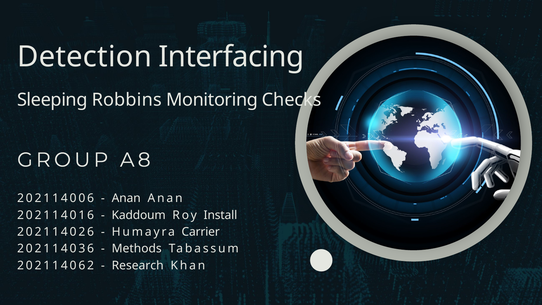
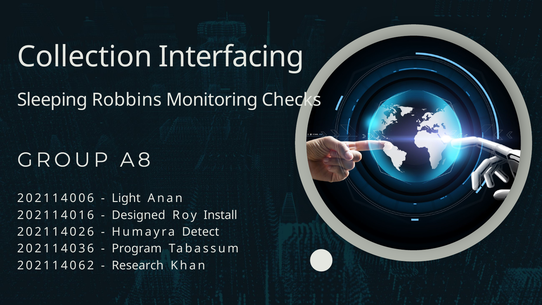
Detection: Detection -> Collection (85, 57)
Anan: Anan -> Light (126, 198)
Kaddoum: Kaddoum -> Designed (139, 215)
Carrier: Carrier -> Detect (201, 232)
Methods: Methods -> Program (137, 249)
